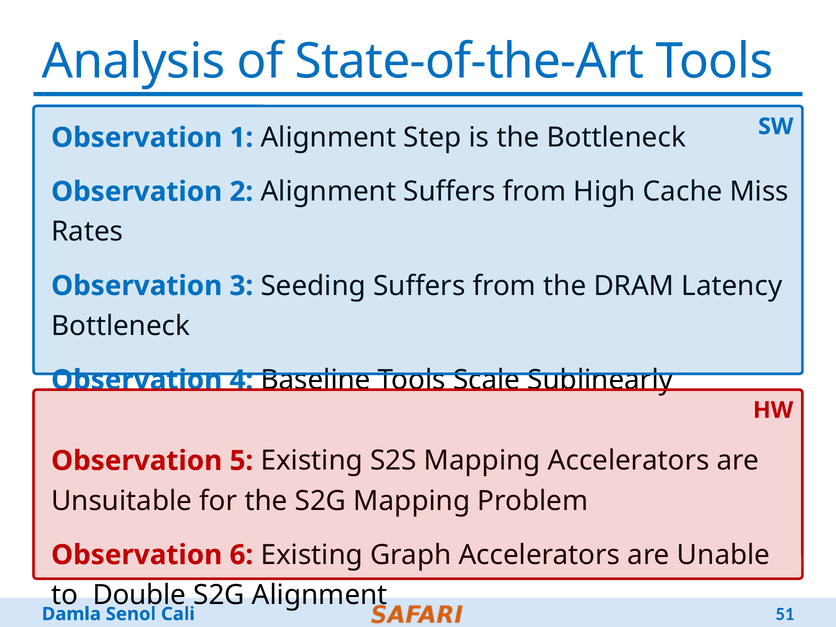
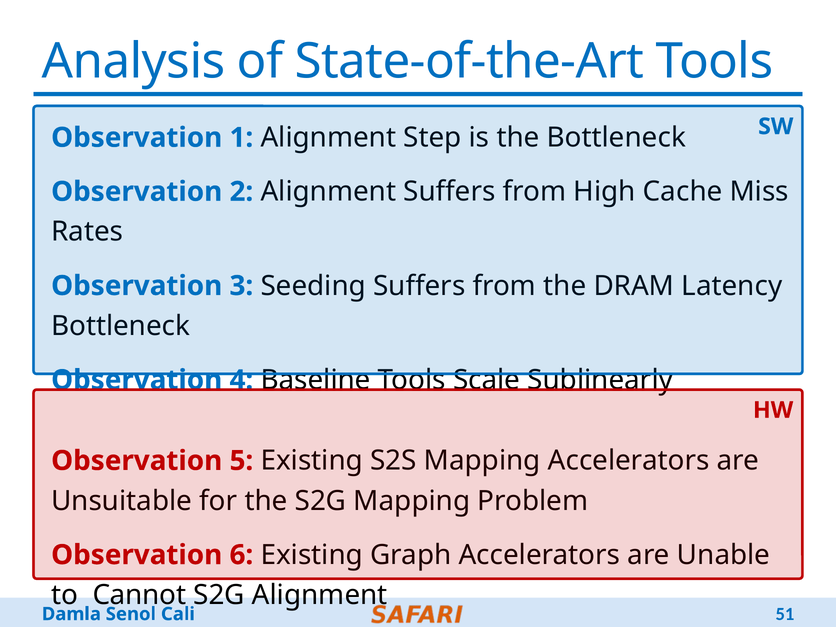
Double: Double -> Cannot (139, 595)
